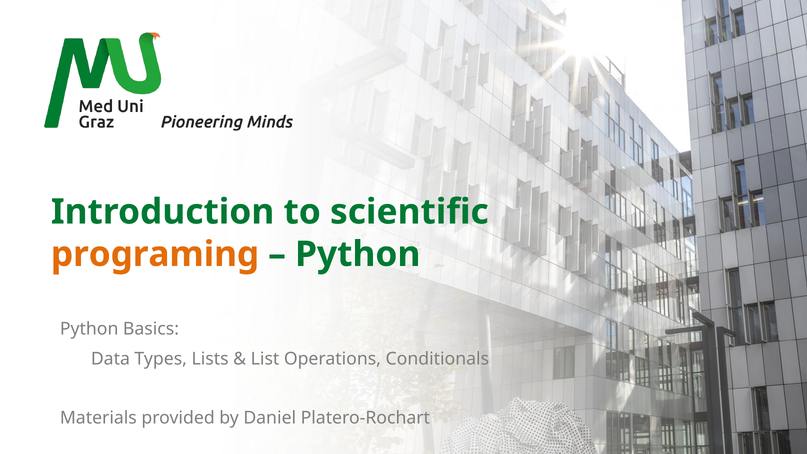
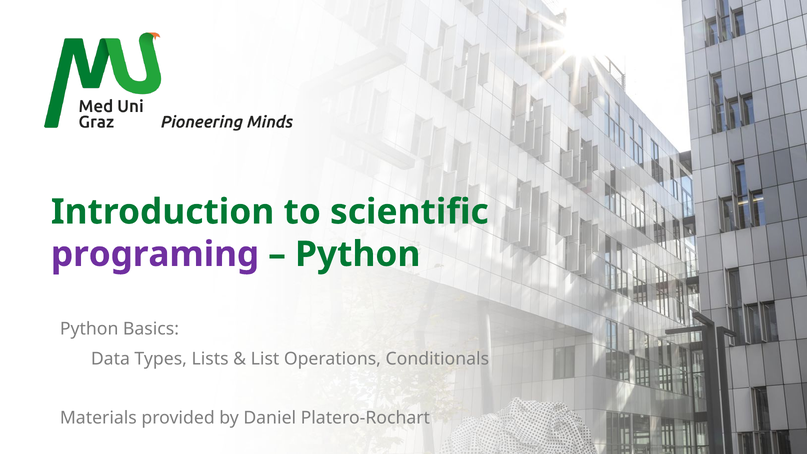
programing colour: orange -> purple (155, 254)
